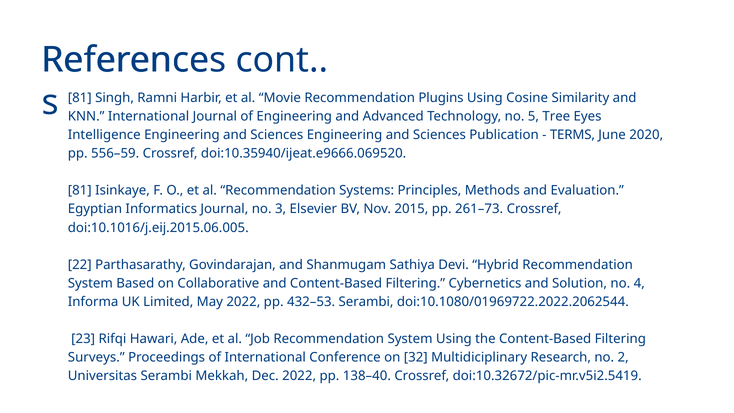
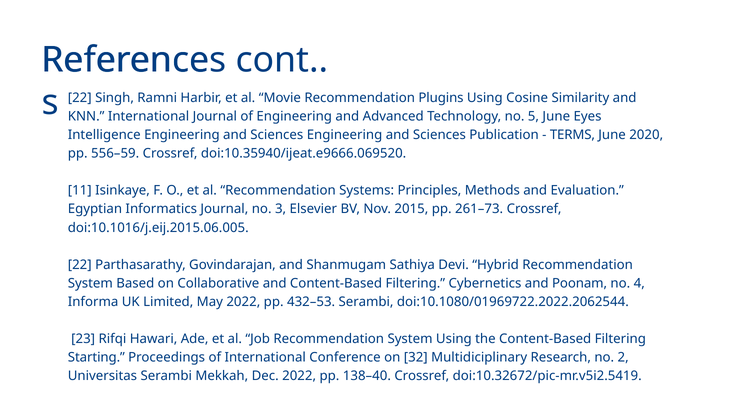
81: 81 -> 22 (80, 98)
5 Tree: Tree -> June (556, 116)
81: 81 -> 11 (80, 190)
Solution: Solution -> Poonam (580, 283)
Surveys: Surveys -> Starting (96, 357)
